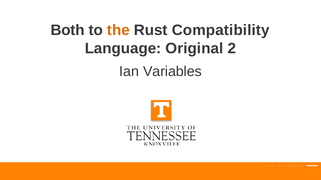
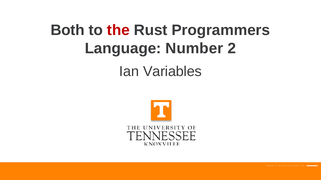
the colour: orange -> red (118, 30)
Compatibility: Compatibility -> Programmers (221, 30)
Original: Original -> Number (194, 48)
